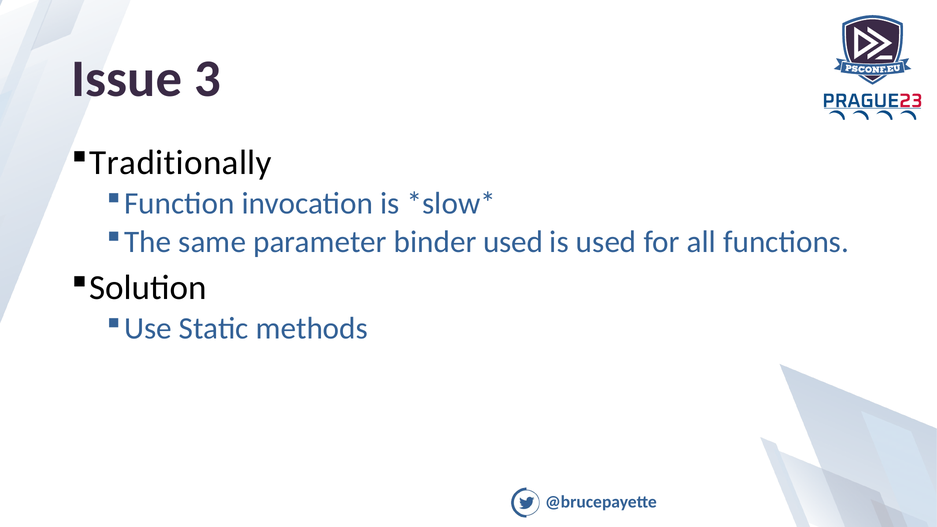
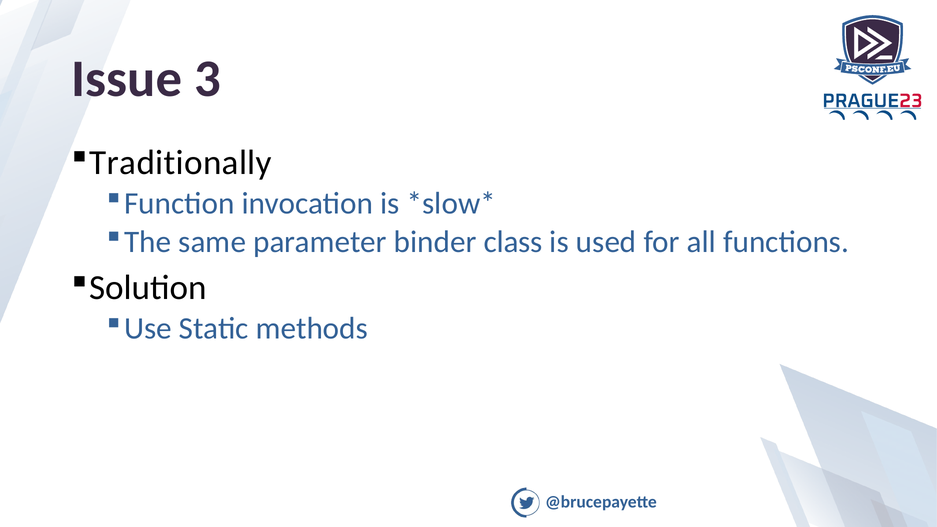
binder used: used -> class (513, 242)
